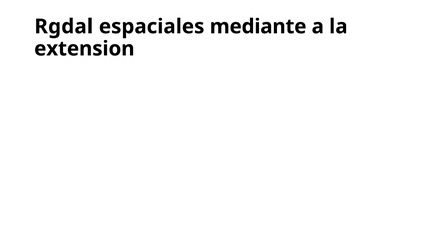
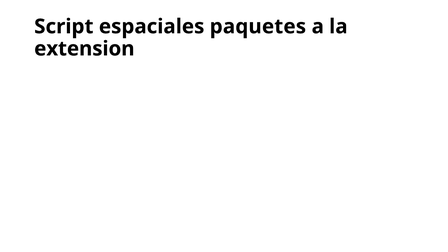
Rgdal: Rgdal -> Script (64, 27)
mediante: mediante -> paquetes (258, 27)
